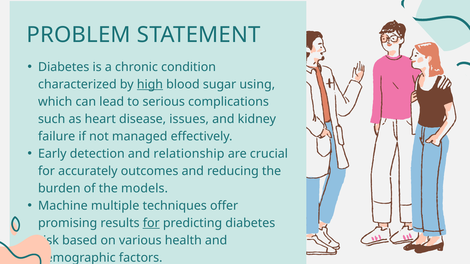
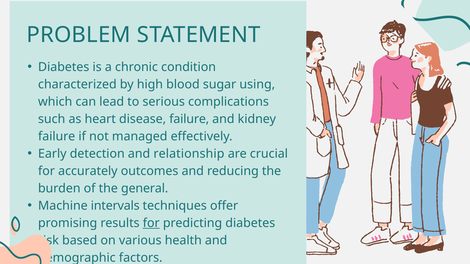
high underline: present -> none (150, 85)
disease issues: issues -> failure (189, 119)
models: models -> general (145, 189)
multiple: multiple -> intervals (115, 206)
